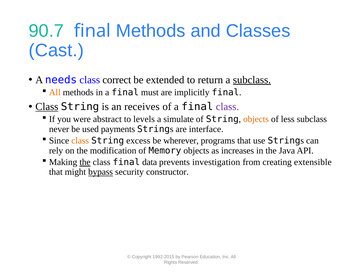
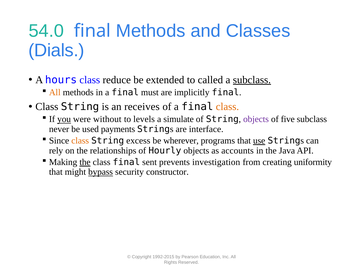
90.7: 90.7 -> 54.0 (46, 31)
Cast: Cast -> Dials (56, 50)
needs: needs -> hours (61, 80)
correct: correct -> reduce (117, 80)
return: return -> called (210, 80)
Class underline: present -> none (47, 107)
class colour: purple -> orange (227, 107)
you underline: none -> present (64, 119)
abstract: abstract -> without (107, 119)
objects colour: orange -> purple (256, 119)
less: less -> five (288, 119)
use underline: none -> present (259, 141)
modification: modification -> relationships (113, 151)
Memory: Memory -> Hourly (165, 151)
increases: increases -> accounts (238, 151)
data: data -> sent (150, 162)
extensible: extensible -> uniformity (313, 162)
